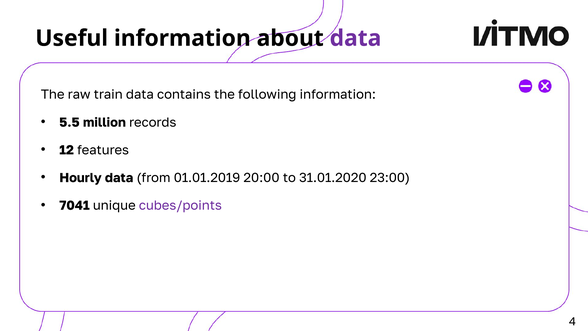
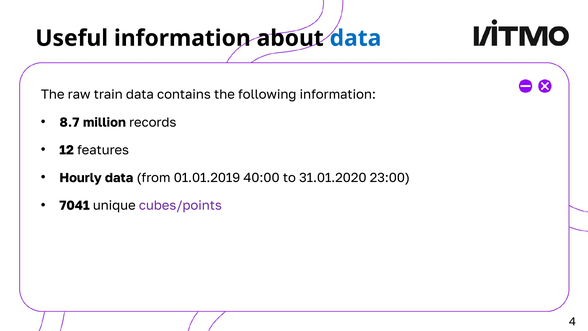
data colour: purple -> blue (356, 38)
5.5: 5.5 -> 8.7 (69, 122)
20:00: 20:00 -> 40:00 (262, 178)
